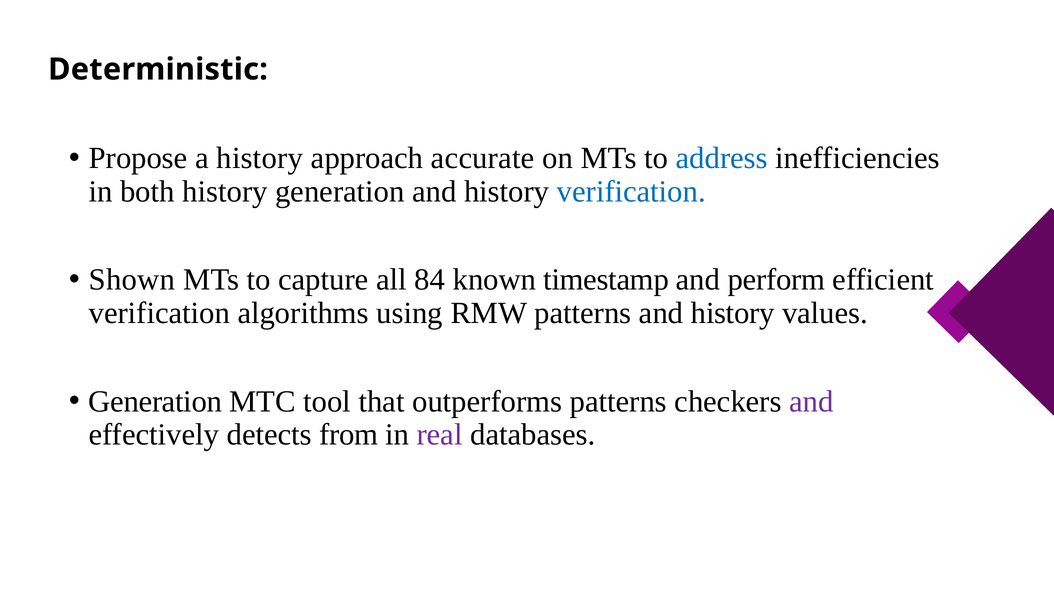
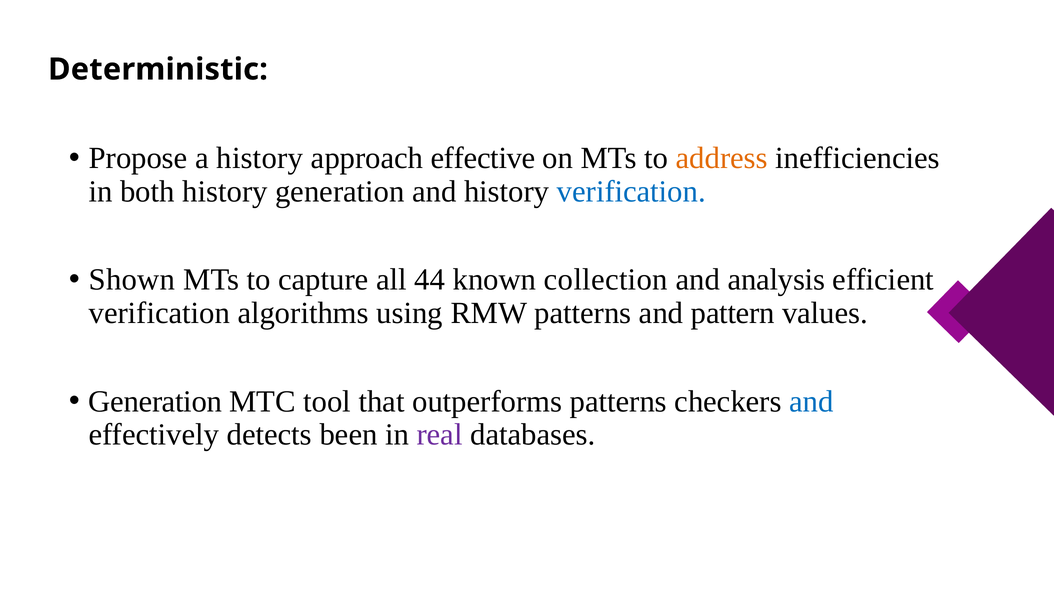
accurate: accurate -> effective (483, 158)
address colour: blue -> orange (722, 158)
84: 84 -> 44 (430, 280)
timestamp: timestamp -> collection (606, 280)
perform: perform -> analysis (776, 280)
patterns and history: history -> pattern (733, 313)
and colour: purple -> blue (812, 401)
from: from -> been (349, 435)
